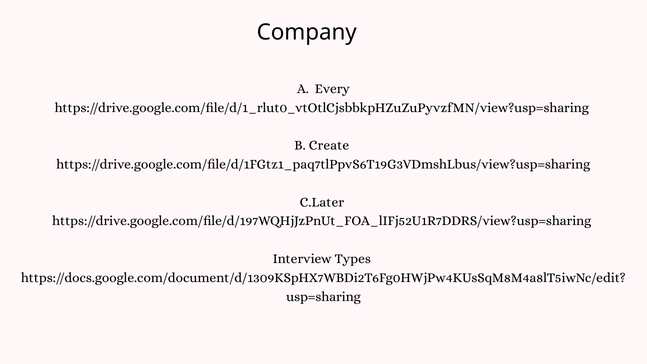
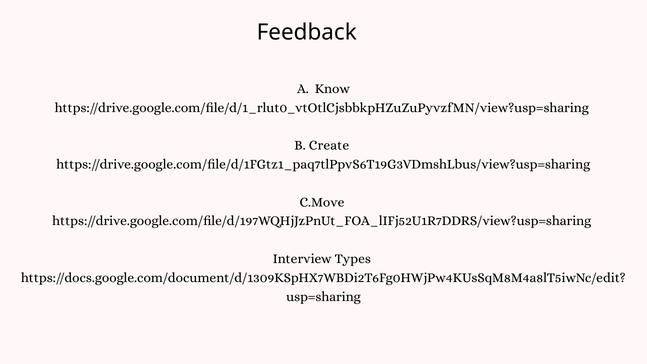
Company: Company -> Feedback (307, 33)
Every: Every -> Know (332, 89)
C.Later: C.Later -> C.Move (322, 202)
